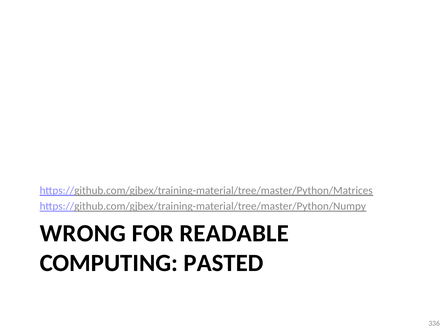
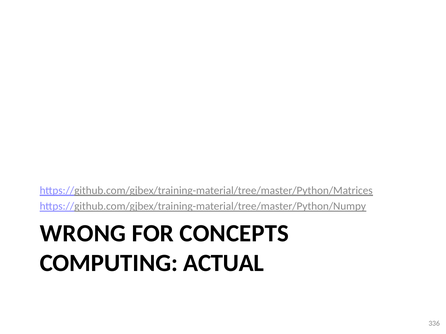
READABLE: READABLE -> CONCEPTS (234, 234)
PASTED: PASTED -> ACTUAL (224, 263)
